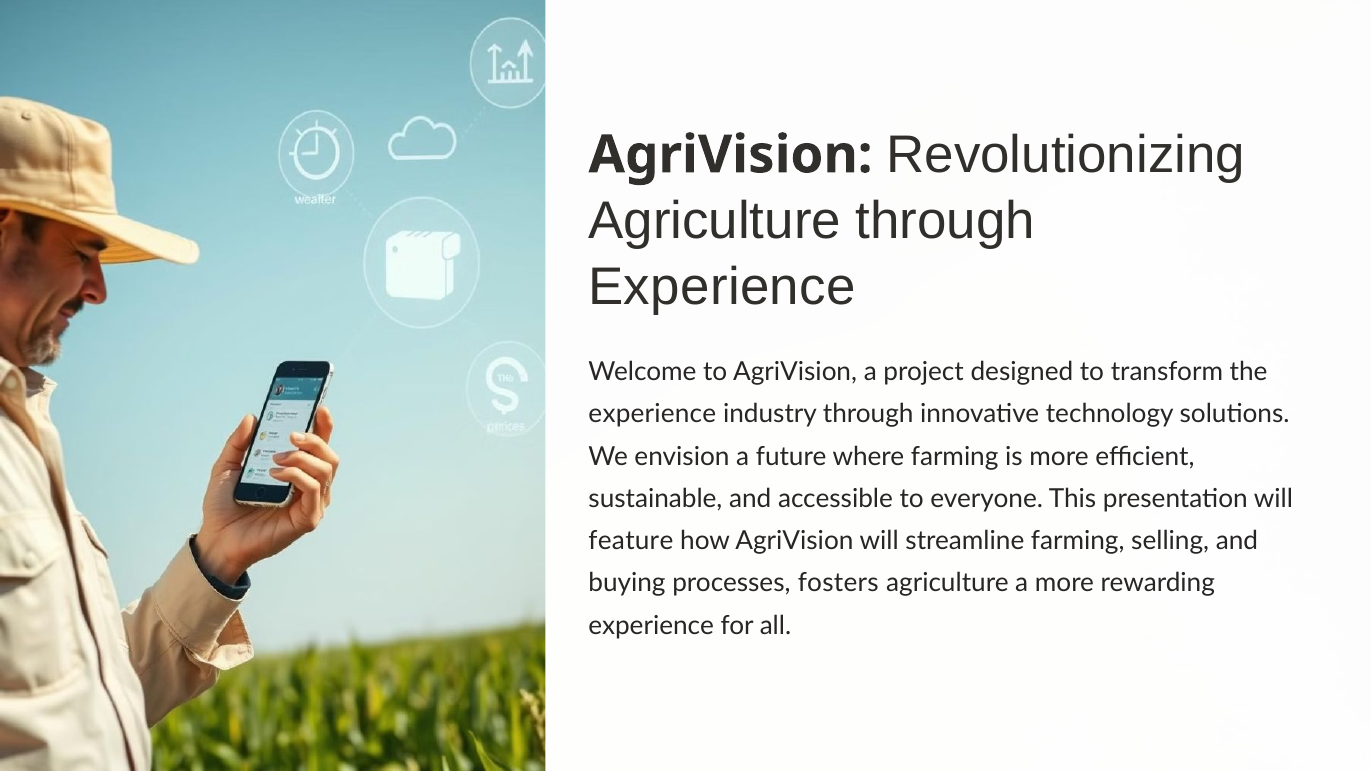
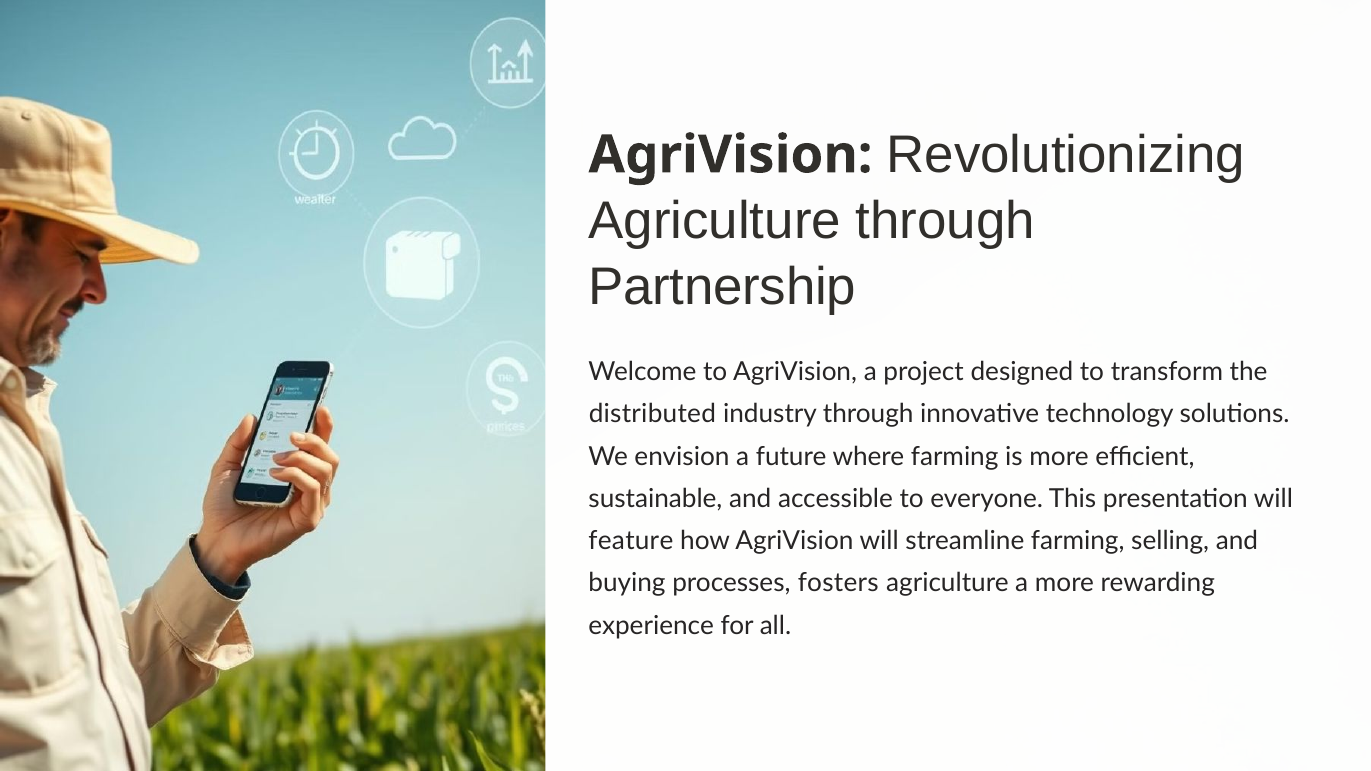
Experience: Experience -> Partnership (722, 287)
experience: experience -> distributed (652, 414)
